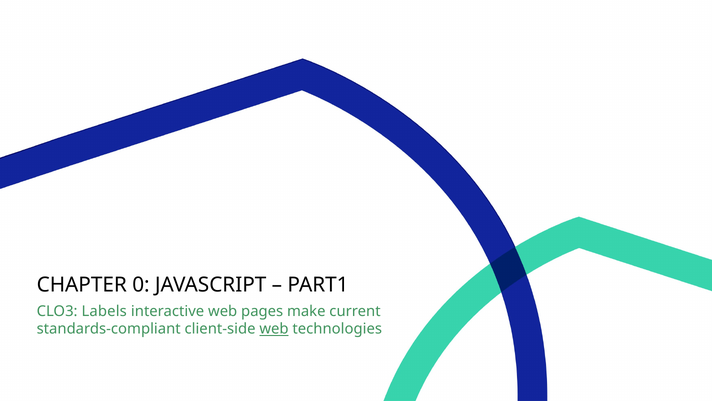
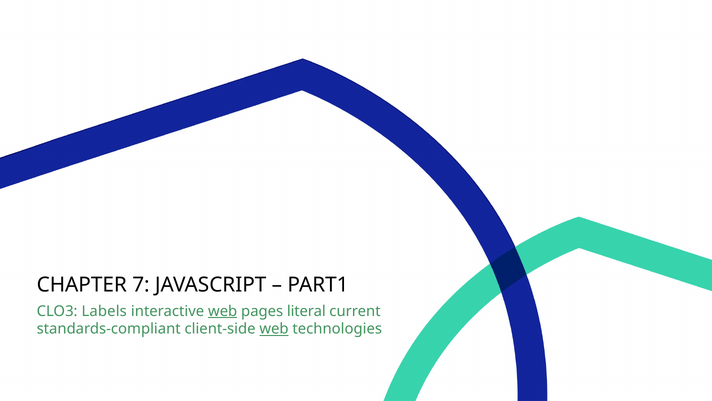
0: 0 -> 7 (141, 284)
web underline: none -> present (223, 311)
make: make -> literal (306, 311)
